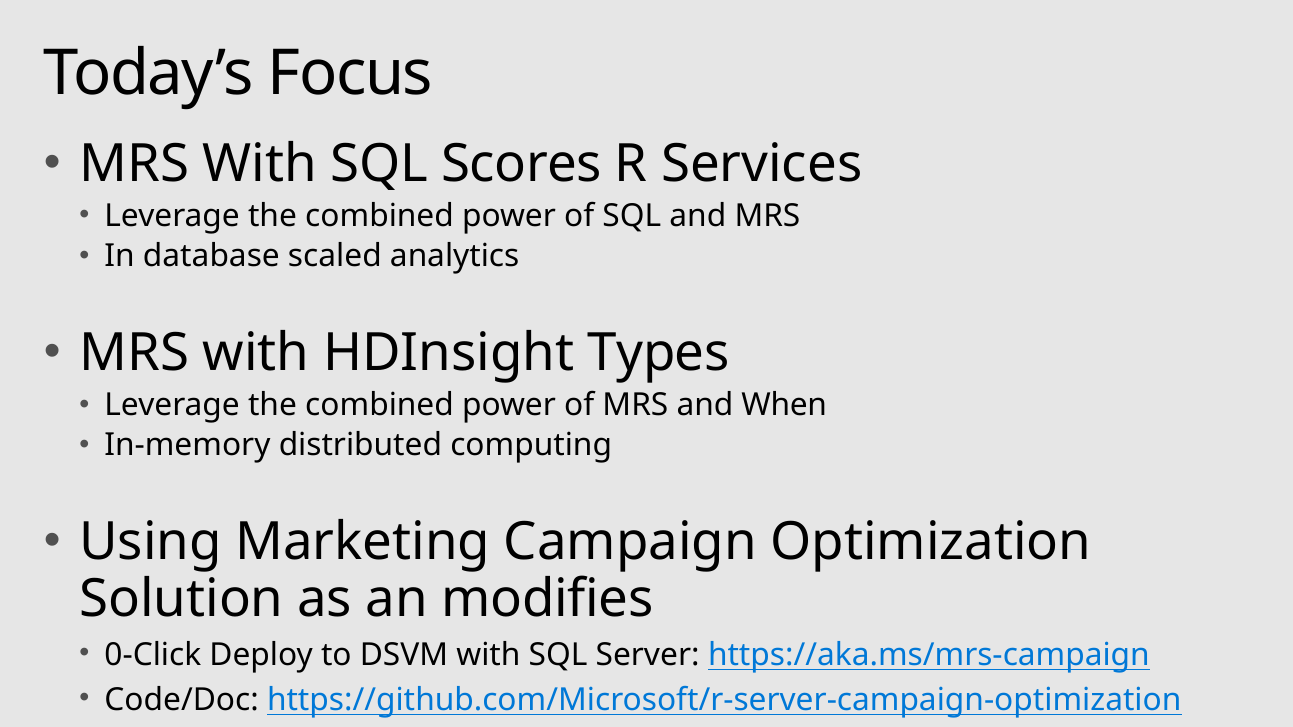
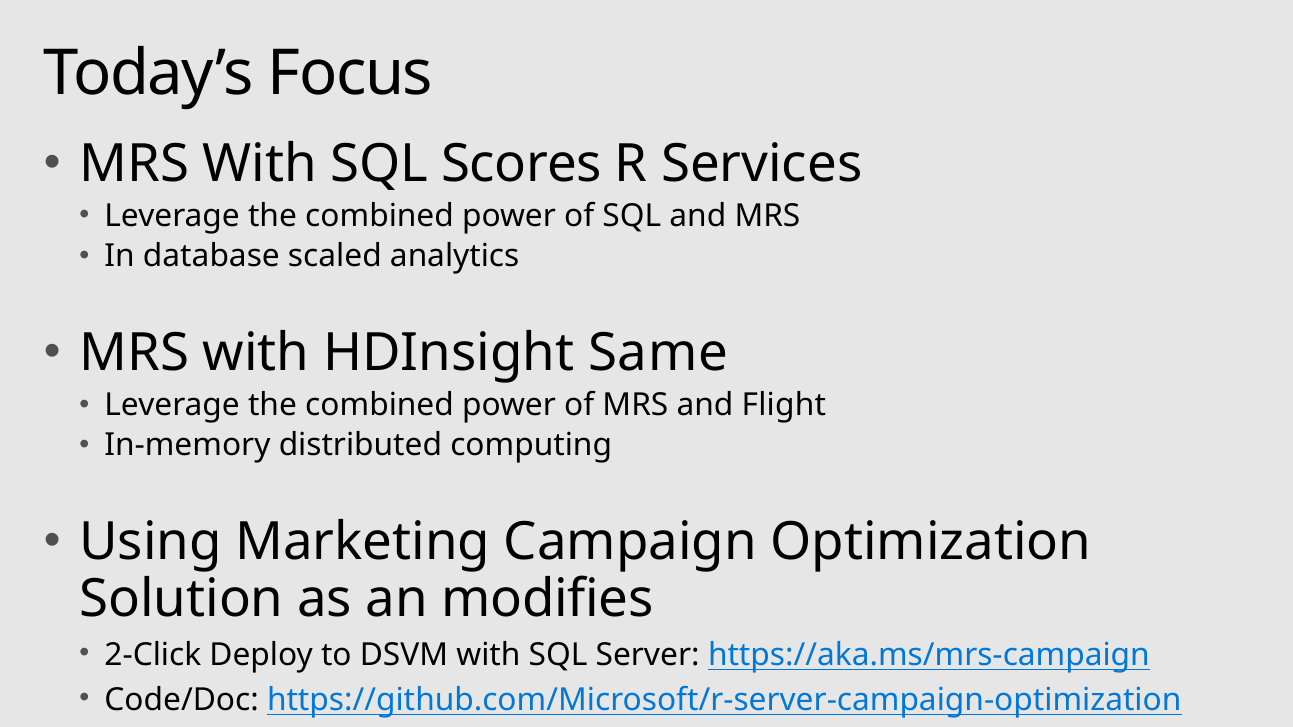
Types: Types -> Same (658, 353)
When: When -> Flight (784, 405)
0-Click: 0-Click -> 2-Click (153, 655)
